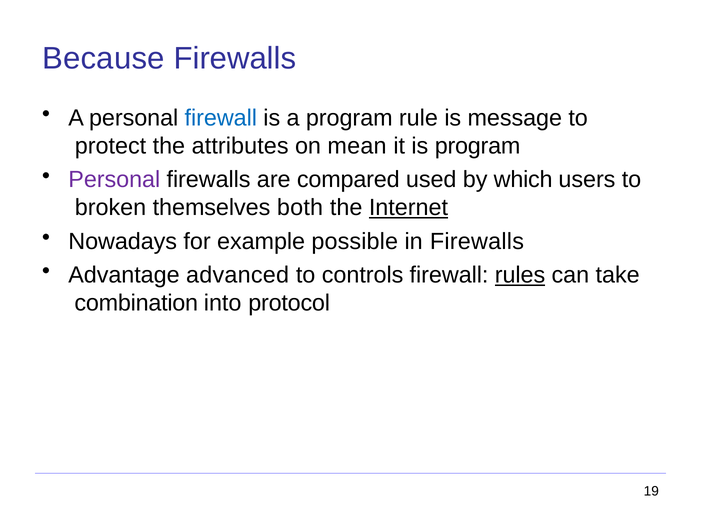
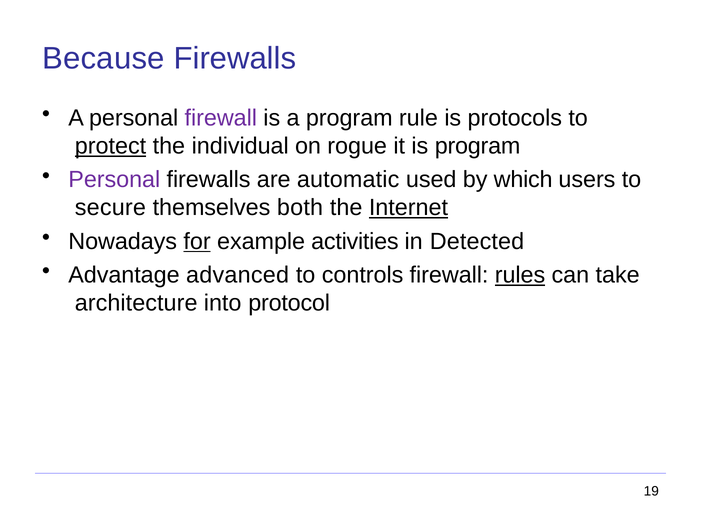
firewall colour: blue -> purple (221, 118)
message: message -> protocols (515, 118)
protect underline: none -> present (110, 146)
attributes: attributes -> individual (240, 146)
mean: mean -> rogue (357, 146)
compared: compared -> automatic (348, 180)
broken: broken -> secure (110, 208)
for underline: none -> present (197, 241)
possible: possible -> activities (355, 241)
in Firewalls: Firewalls -> Detected (477, 241)
combination: combination -> architecture (136, 303)
